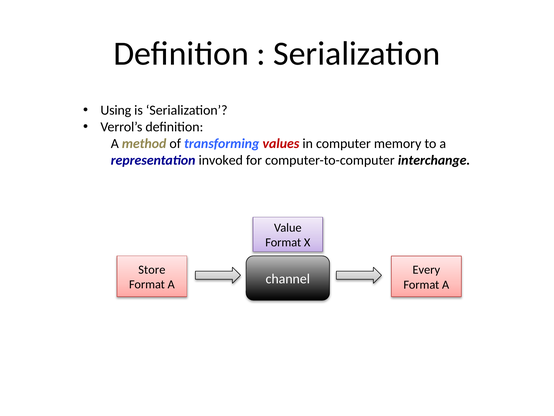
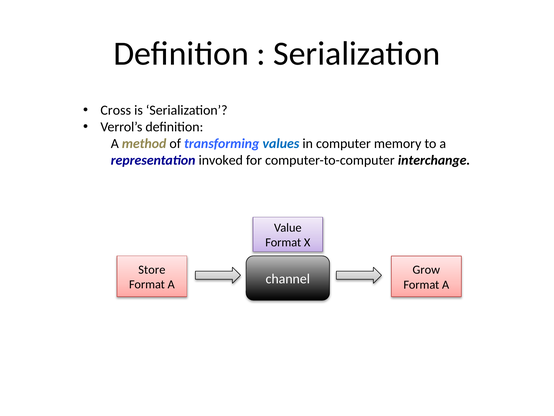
Using: Using -> Cross (116, 110)
values colour: red -> blue (281, 143)
Every: Every -> Grow (426, 269)
